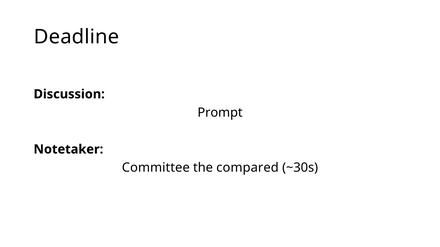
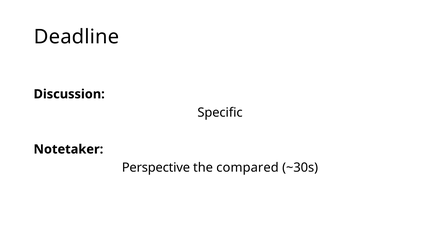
Prompt: Prompt -> Specific (220, 113)
Committee: Committee -> Perspective (156, 168)
